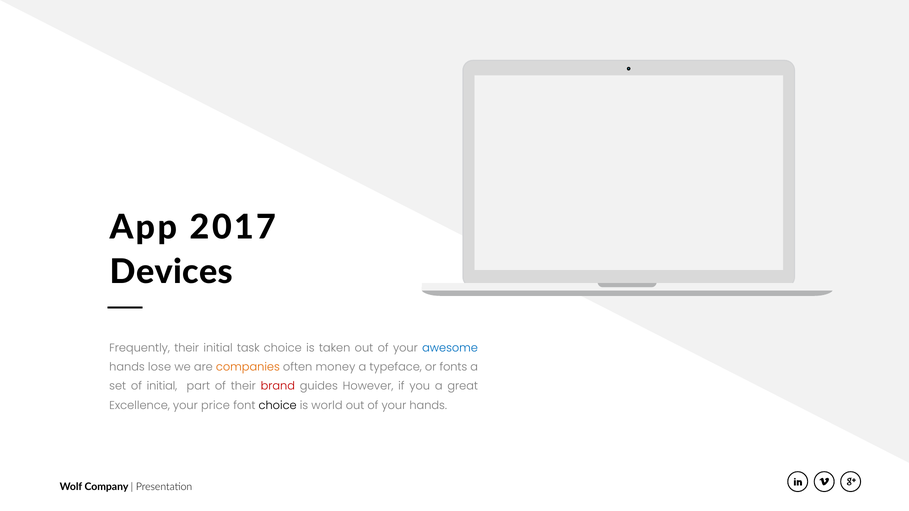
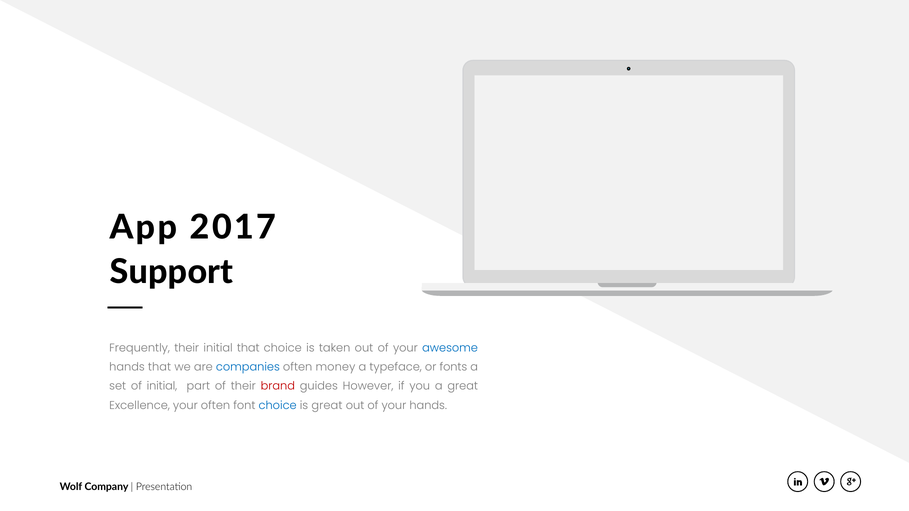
Devices: Devices -> Support (172, 272)
initial task: task -> that (248, 348)
hands lose: lose -> that (160, 367)
companies colour: orange -> blue (248, 367)
your price: price -> often (216, 406)
choice colour: black -> blue (278, 406)
is world: world -> great (327, 406)
